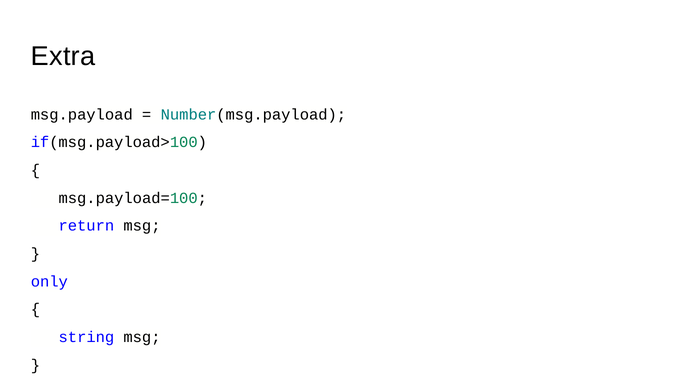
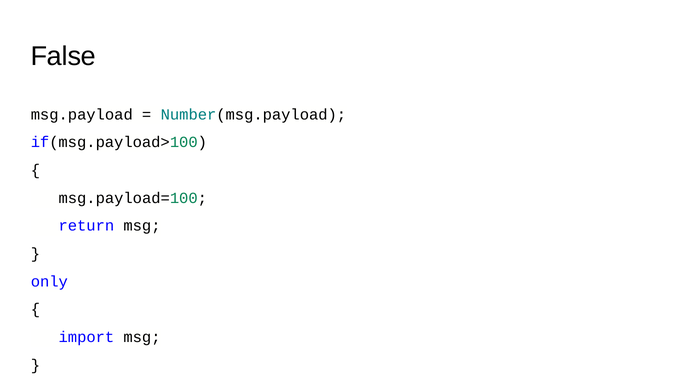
Extra: Extra -> False (63, 57)
string: string -> import (86, 338)
